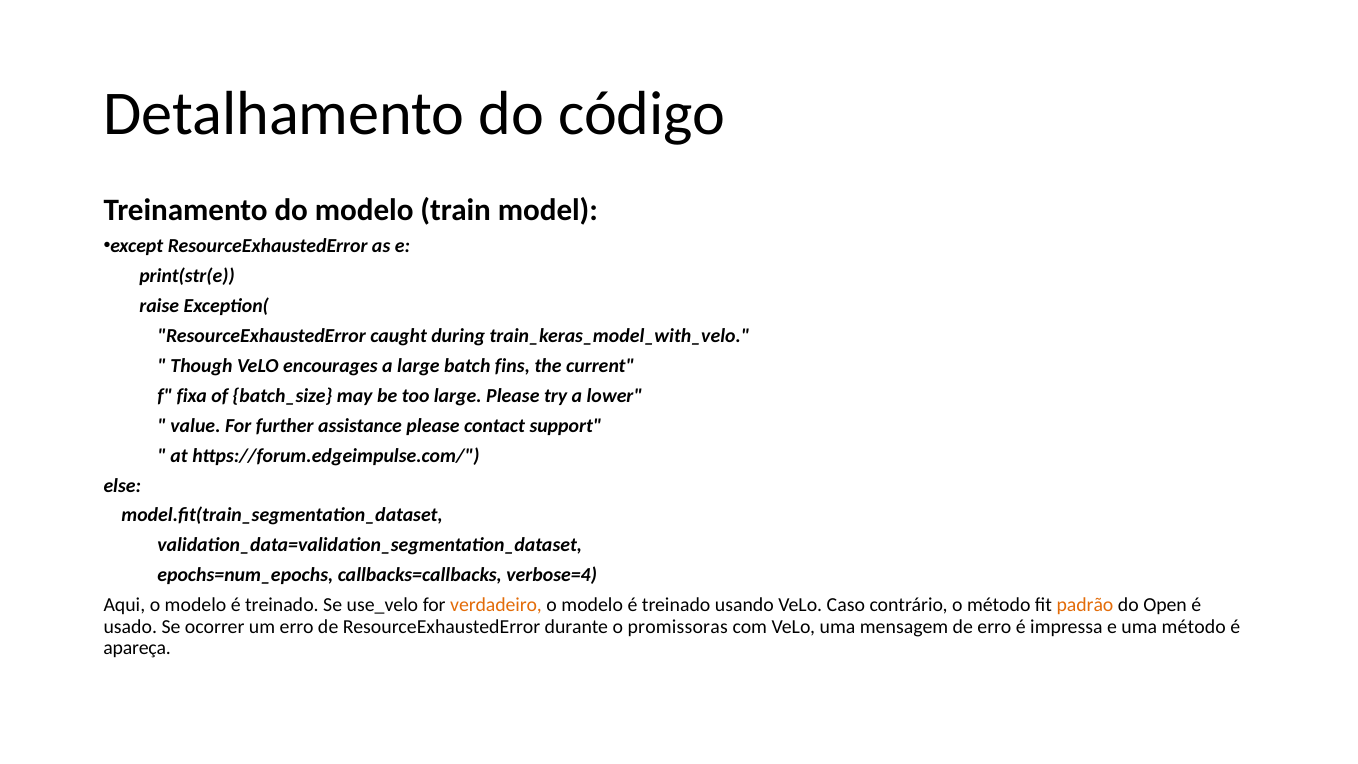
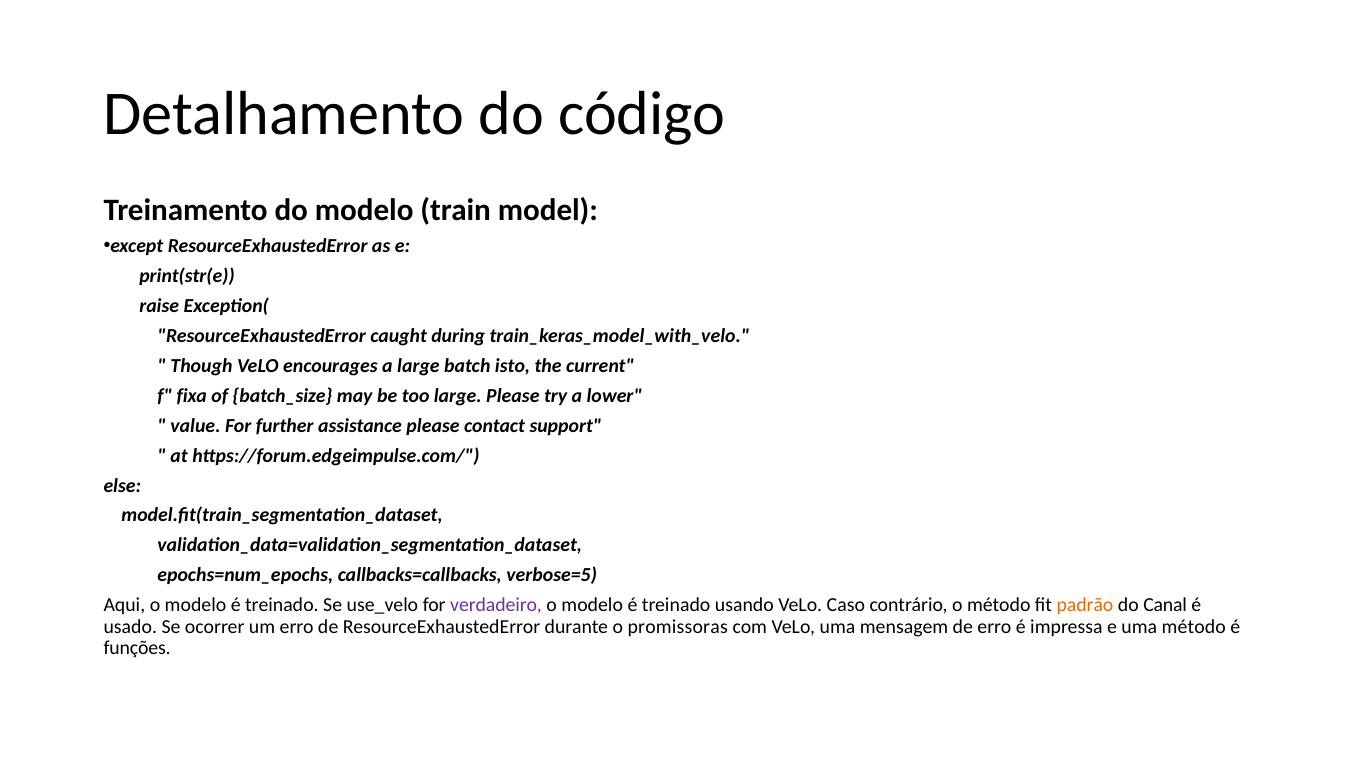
fins: fins -> isto (513, 366)
verbose=4: verbose=4 -> verbose=5 (552, 575)
verdadeiro colour: orange -> purple (496, 605)
Open: Open -> Canal (1165, 605)
apareça: apareça -> funções (137, 648)
